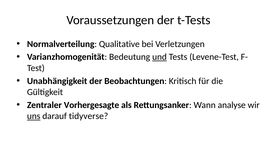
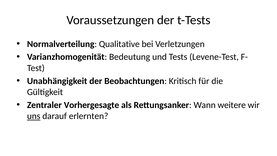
und underline: present -> none (160, 57)
analyse: analyse -> weitere (232, 105)
tidyverse: tidyverse -> erlernten (89, 116)
